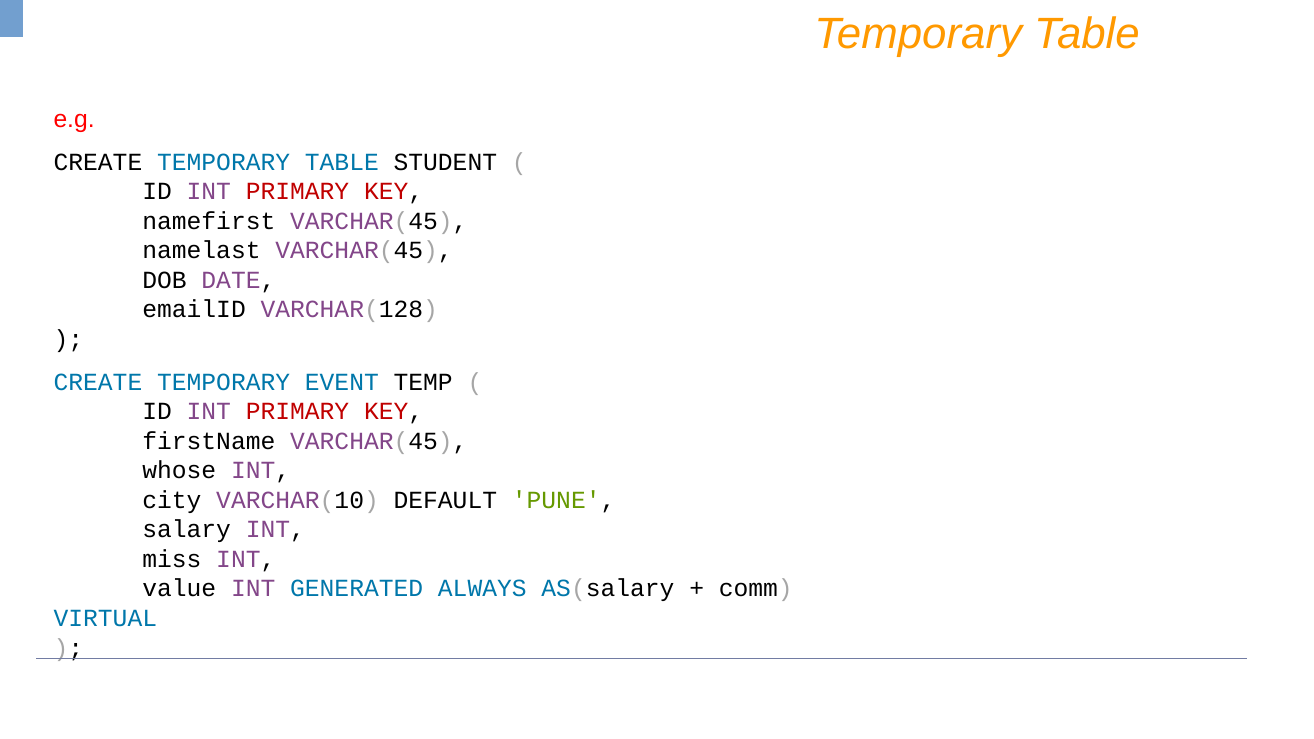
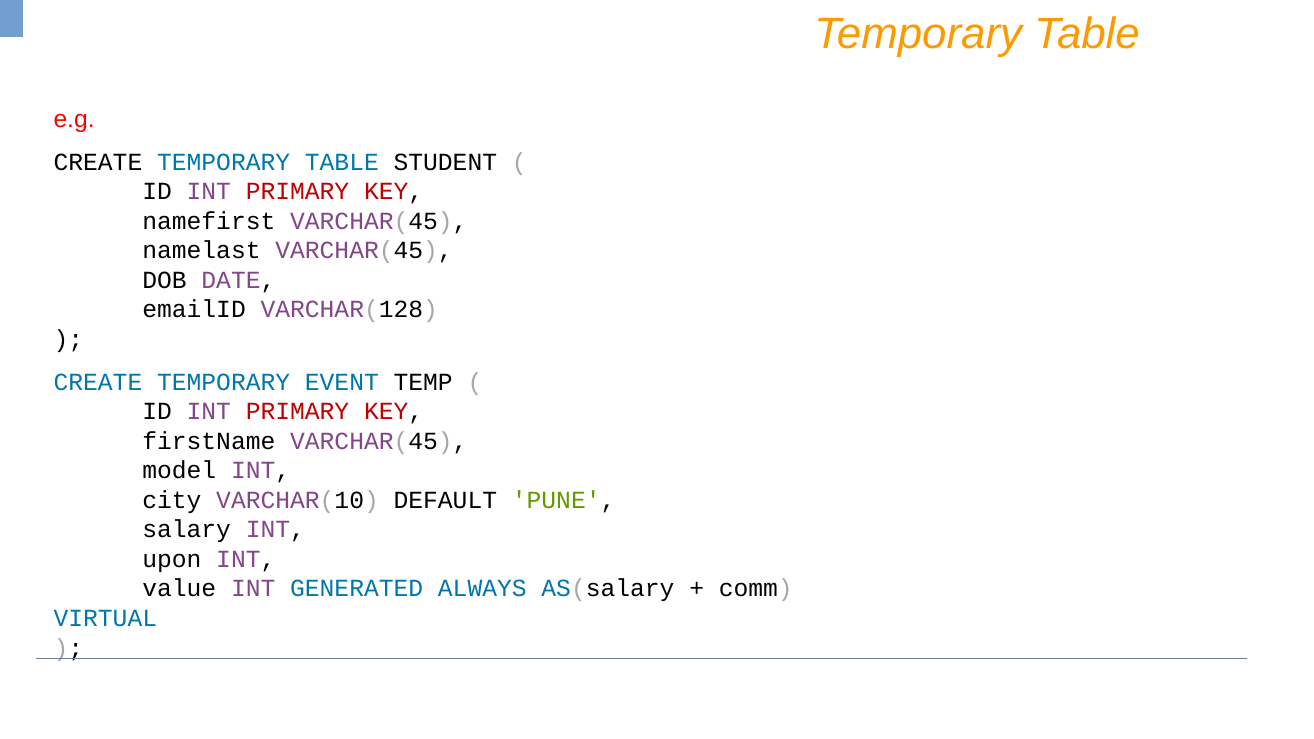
whose: whose -> model (179, 471)
miss: miss -> upon (172, 559)
